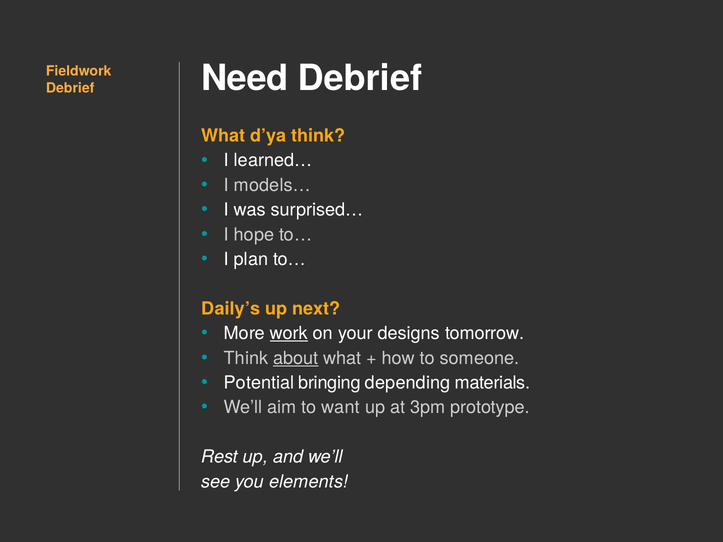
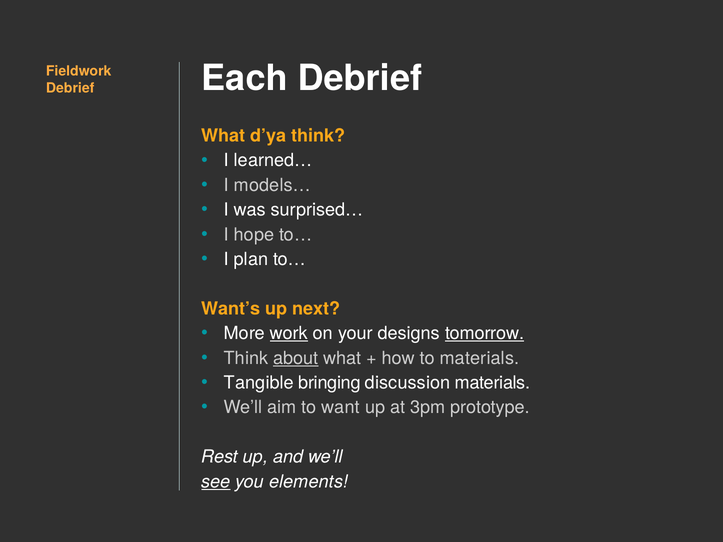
Need: Need -> Each (245, 78)
Daily’s: Daily’s -> Want’s (231, 309)
tomorrow underline: none -> present (485, 334)
to someone: someone -> materials (480, 358)
Potential: Potential -> Tangible (259, 383)
depending: depending -> discussion (408, 383)
see underline: none -> present (216, 482)
